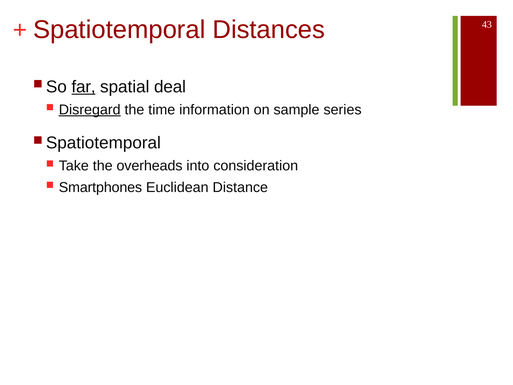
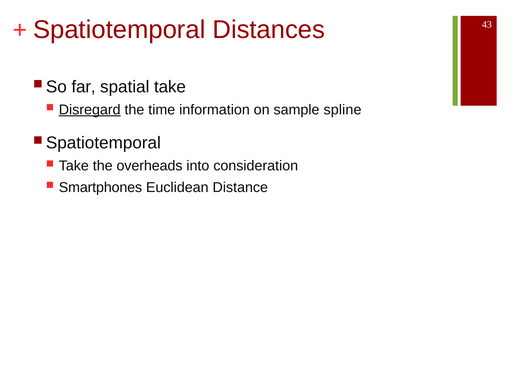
far underline: present -> none (84, 87)
spatial deal: deal -> take (170, 87)
series: series -> spline (342, 110)
